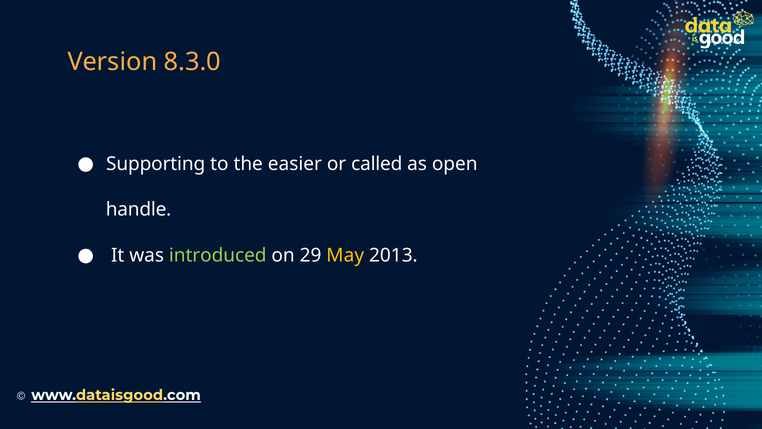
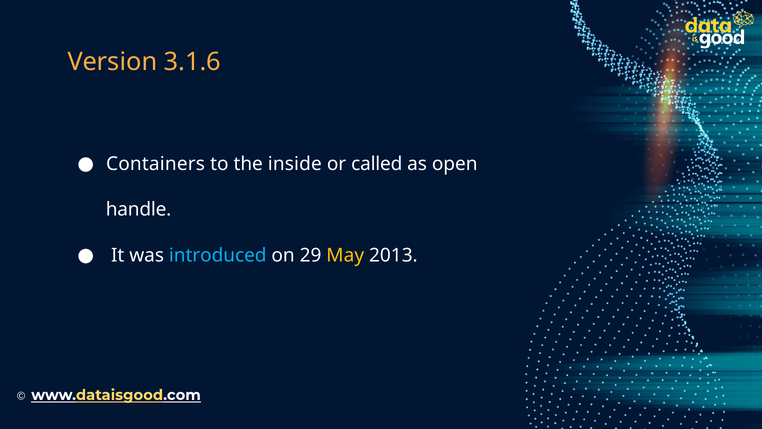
8.3.0: 8.3.0 -> 3.1.6 (192, 62)
Supporting: Supporting -> Containers (156, 164)
easier: easier -> inside (295, 164)
introduced colour: light green -> light blue (218, 255)
